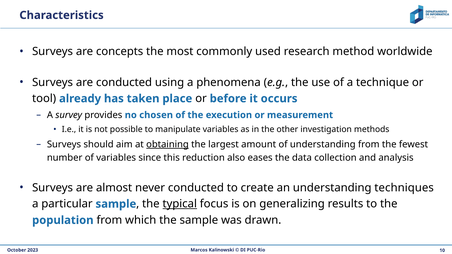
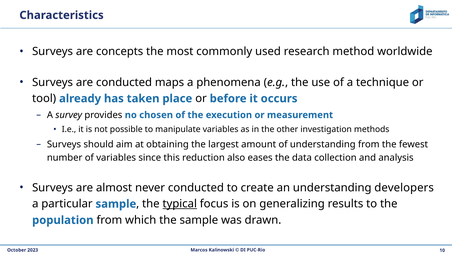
using: using -> maps (170, 82)
obtaining underline: present -> none (167, 144)
techniques: techniques -> developers (404, 188)
